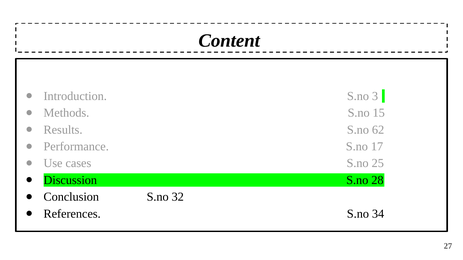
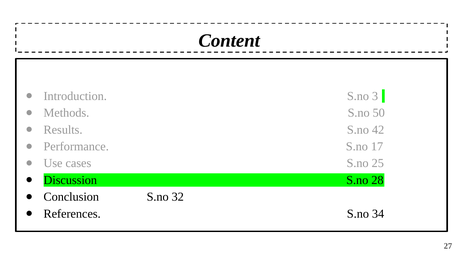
15: 15 -> 50 (379, 113)
62: 62 -> 42 (378, 130)
